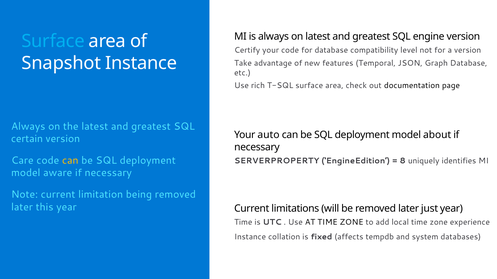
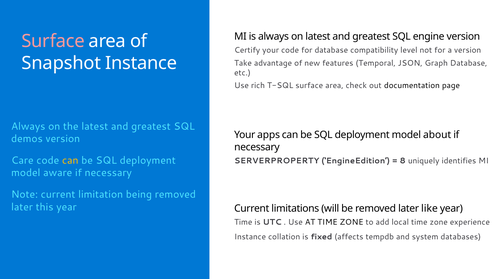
Surface colour: light blue -> pink (53, 41)
auto: auto -> apps (269, 135)
certain: certain -> demos (27, 139)
just: just -> like (429, 209)
